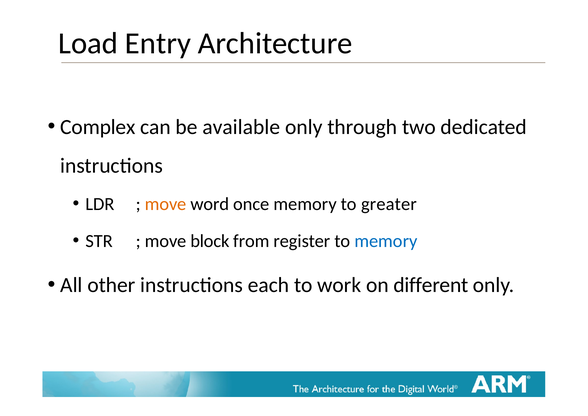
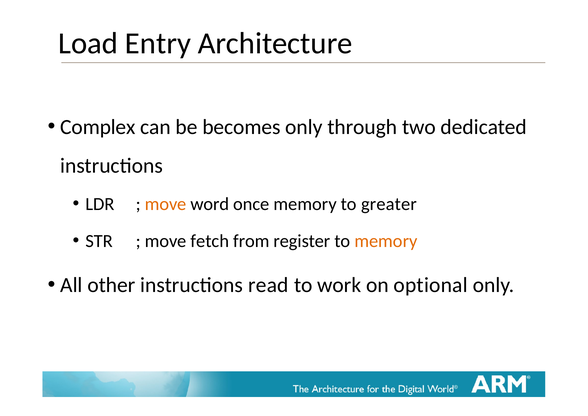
available: available -> becomes (241, 127)
block: block -> fetch (210, 241)
memory colour: blue -> orange (386, 241)
each: each -> read (268, 285)
different: different -> optional (431, 285)
